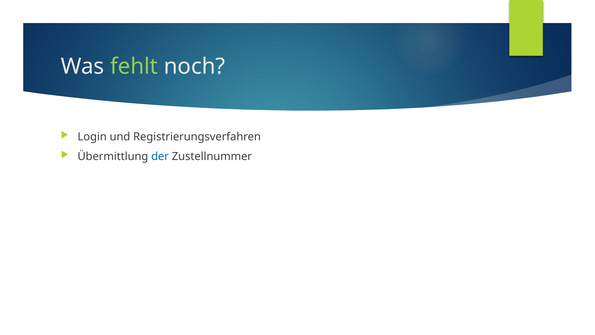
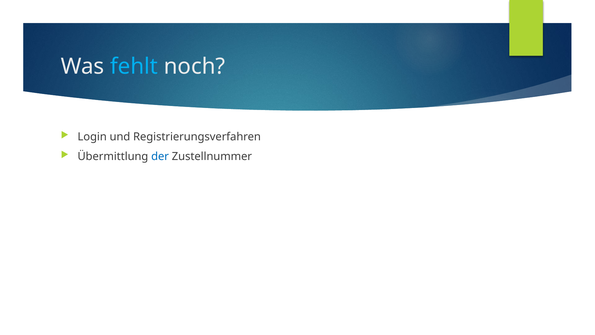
fehlt colour: light green -> light blue (134, 66)
